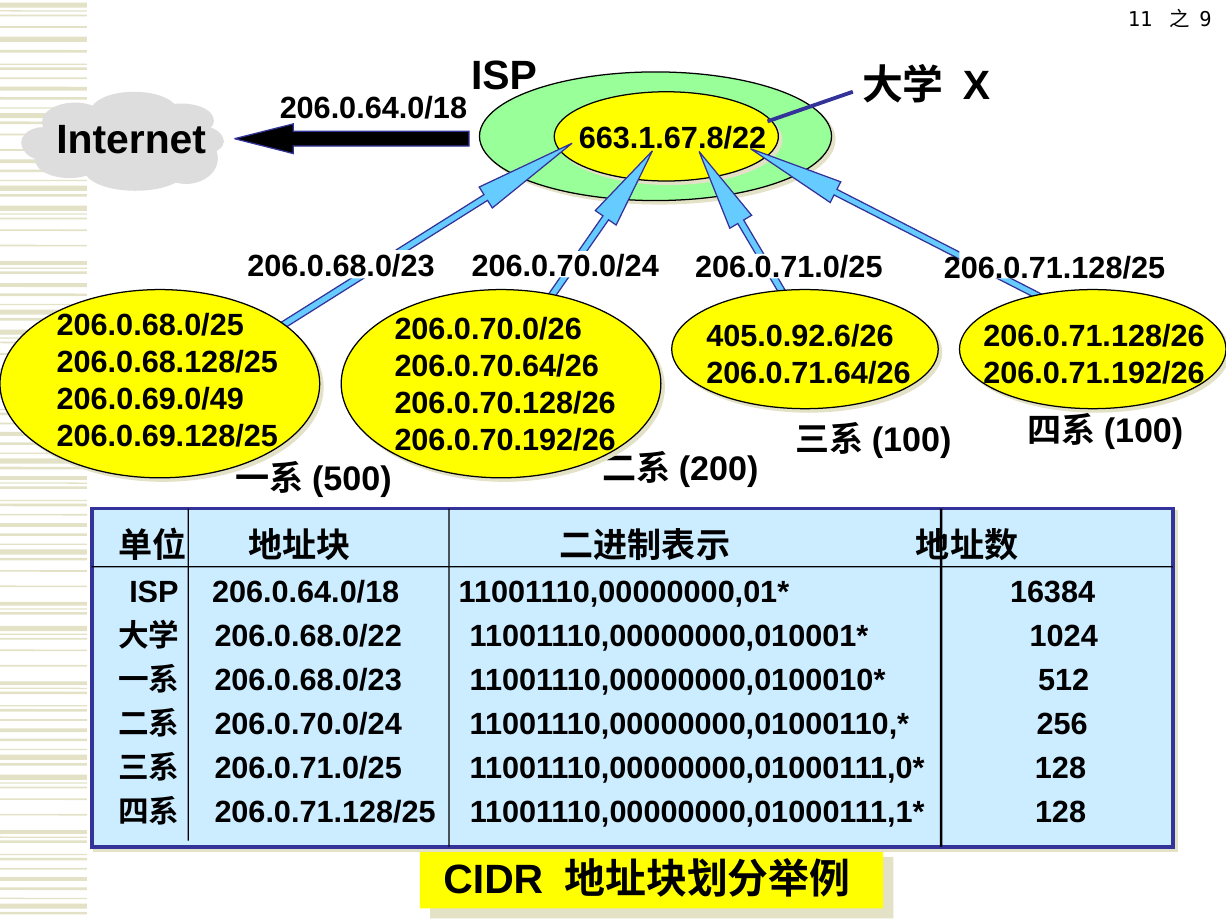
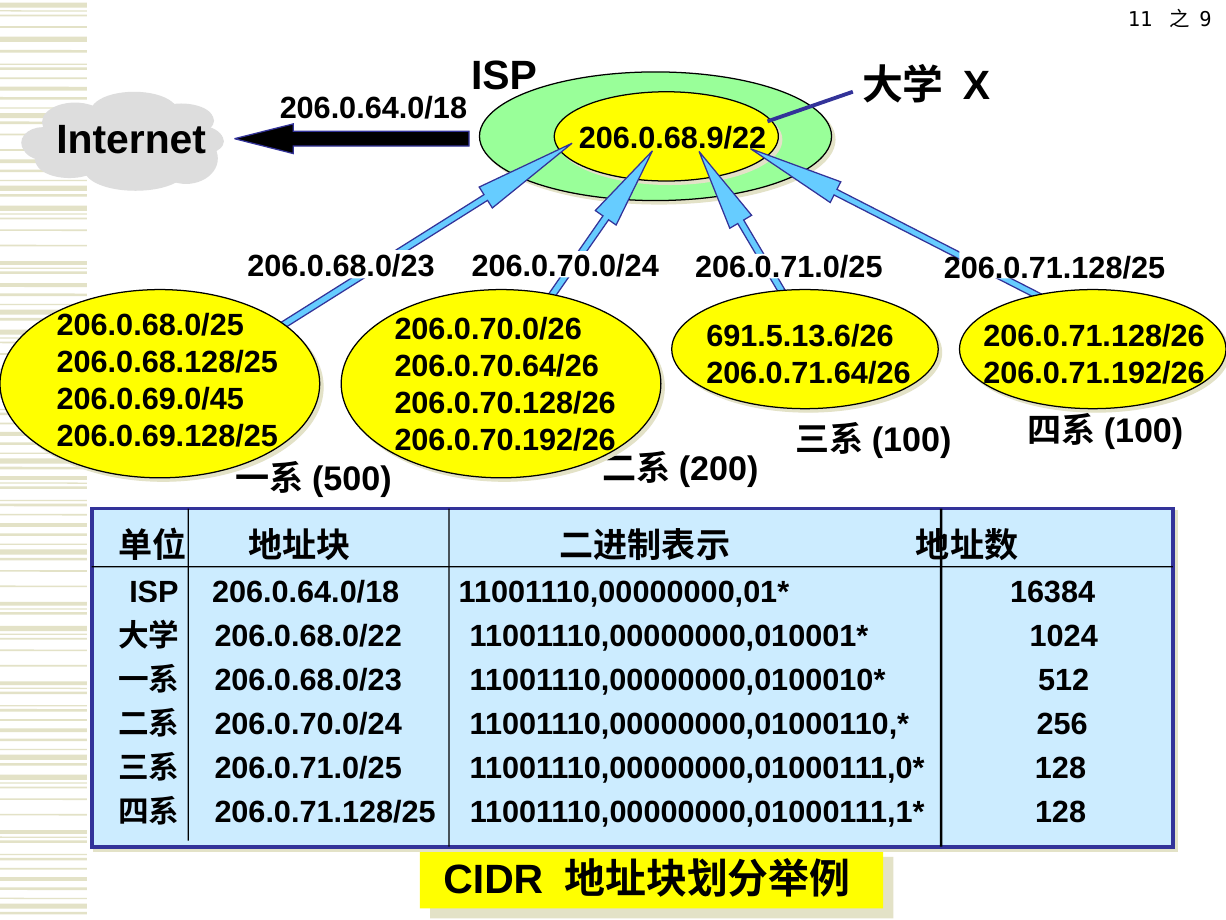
663.1.67.8/22: 663.1.67.8/22 -> 206.0.68.9/22 (672, 138)
405.0.92.6/26: 405.0.92.6/26 -> 691.5.13.6/26 (800, 336)
206.0.69.0/49: 206.0.69.0/49 -> 206.0.69.0/45 (150, 399)
